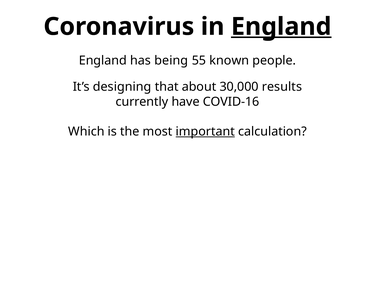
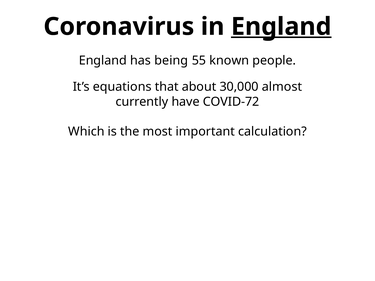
designing: designing -> equations (122, 87)
results: results -> almost (282, 87)
COVID-16: COVID-16 -> COVID-72 (231, 102)
important underline: present -> none (205, 132)
